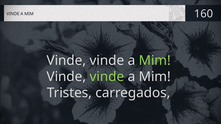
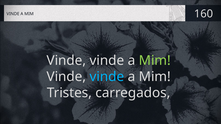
vinde colour: light green -> light blue (107, 77)
